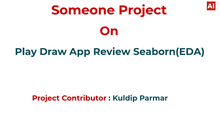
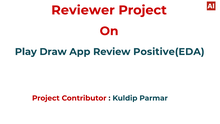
Someone: Someone -> Reviewer (83, 10)
Seaborn(EDA: Seaborn(EDA -> Positive(EDA (169, 52)
